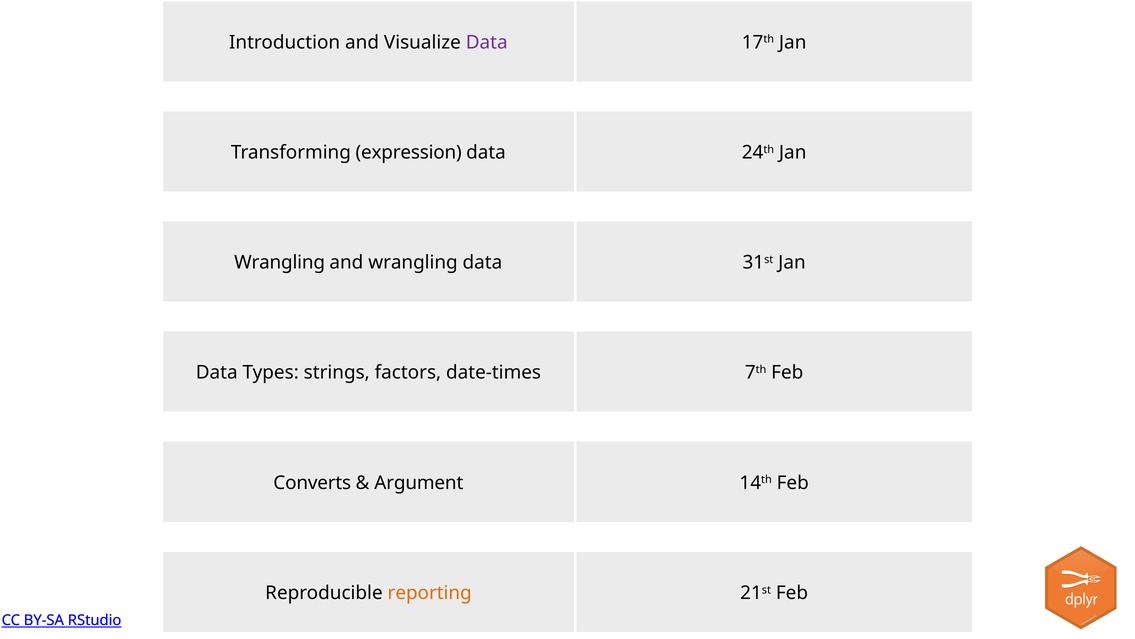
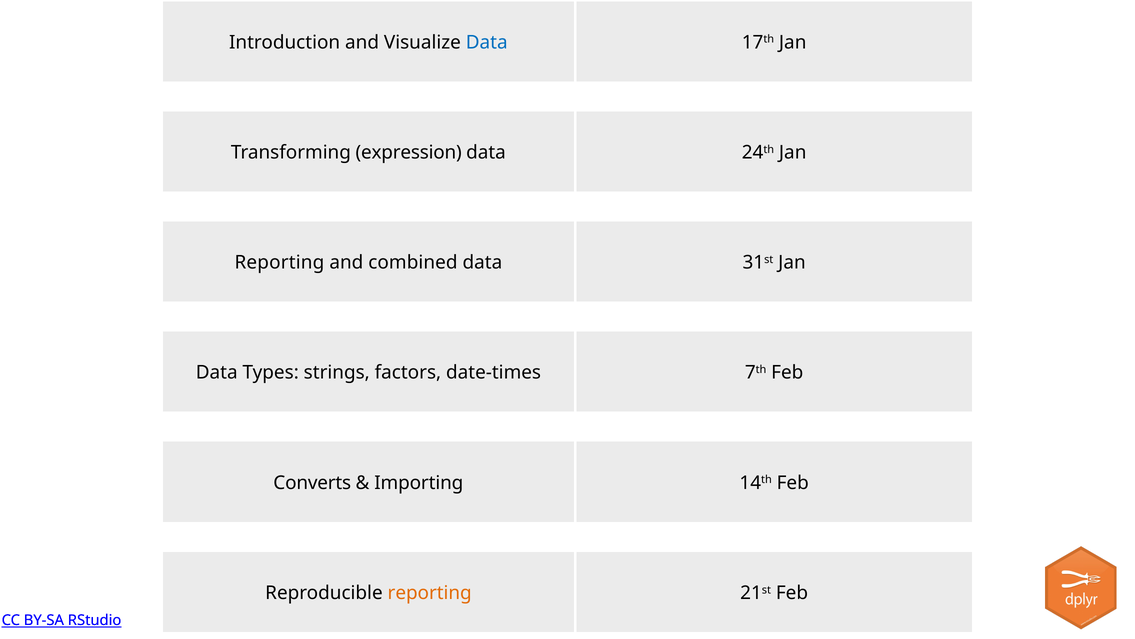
Data colour: purple -> blue (487, 42)
Wrangling: Wrangling -> Reporting (279, 262)
and wrangling: wrangling -> combined (413, 262)
Argument: Argument -> Importing (419, 482)
